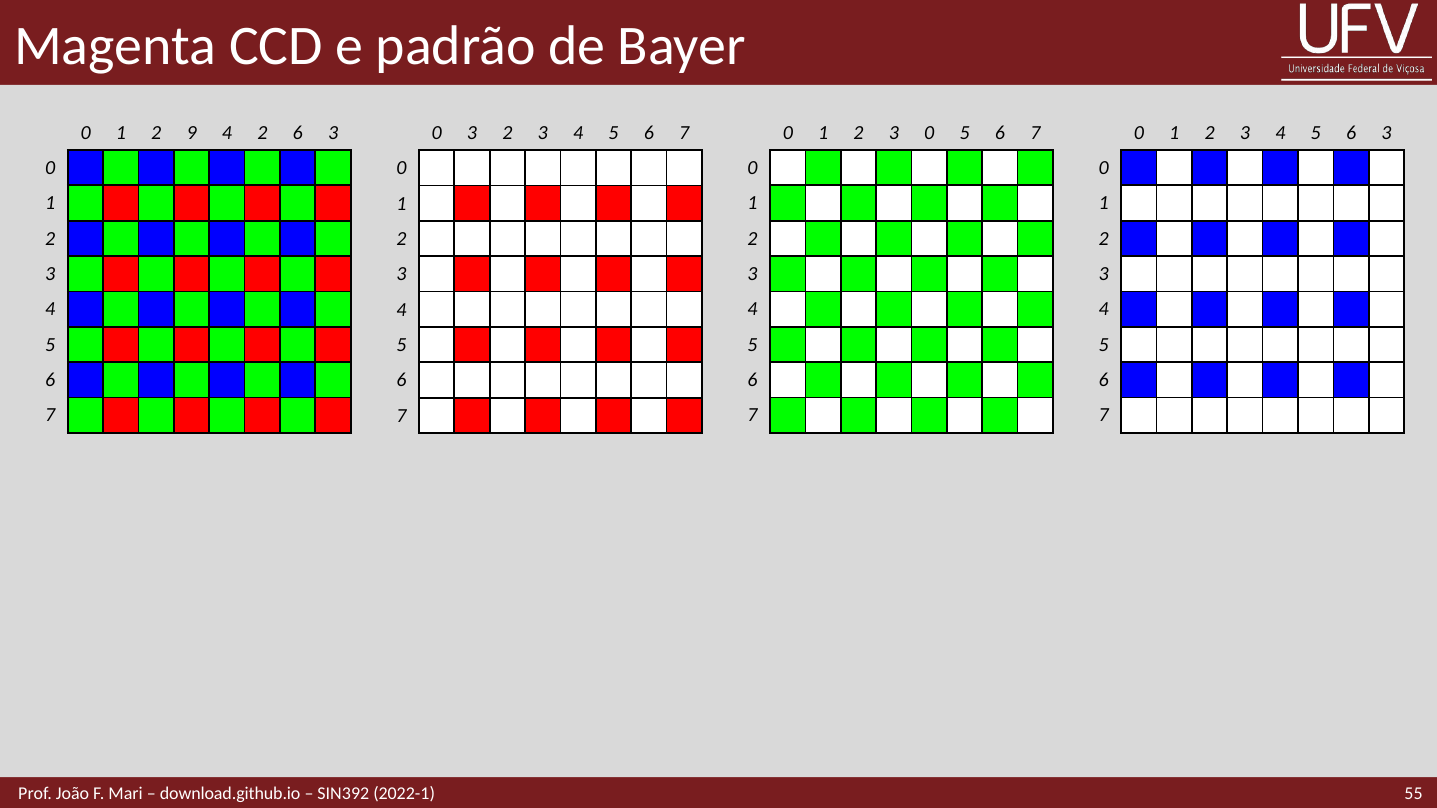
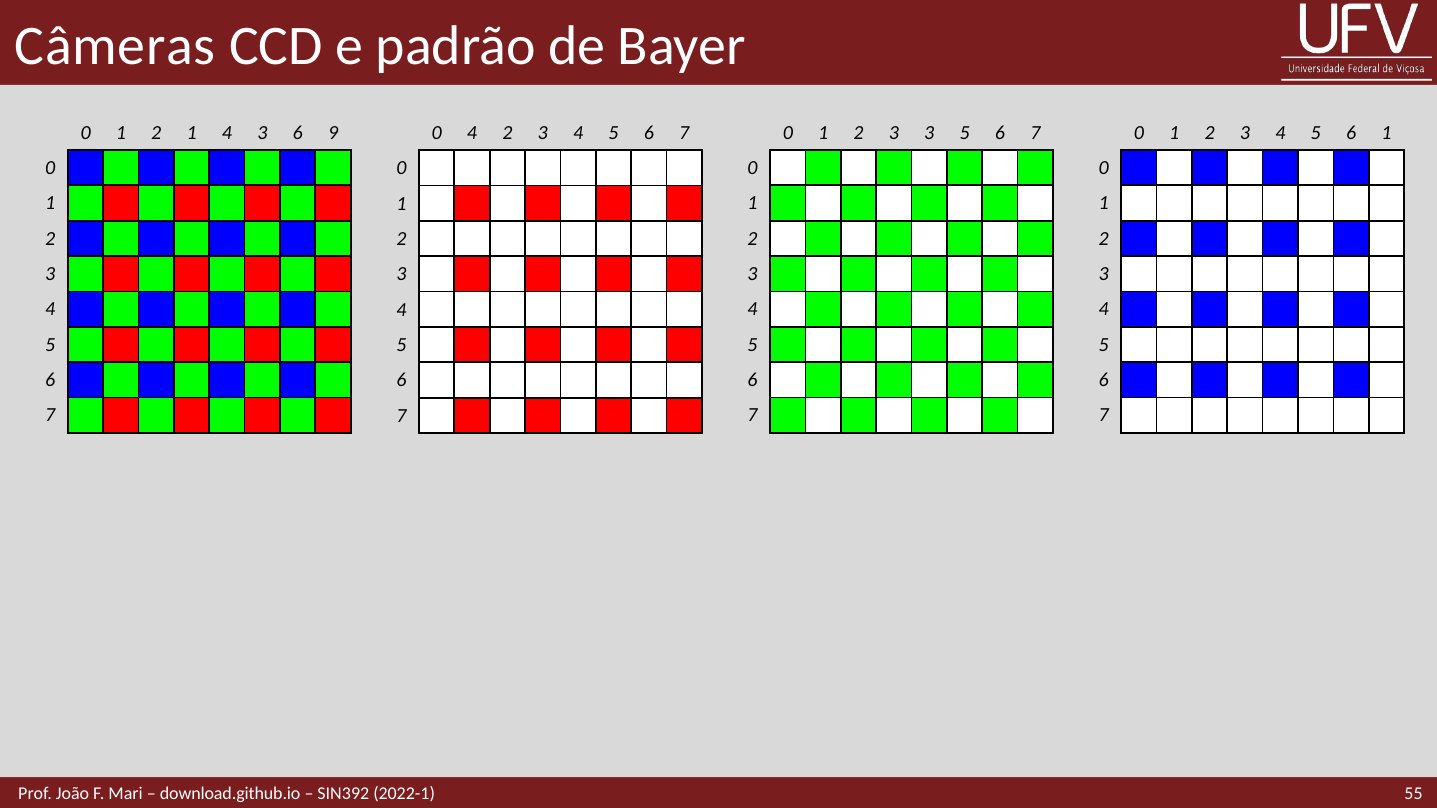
Magenta: Magenta -> Câmeras (115, 46)
2 9: 9 -> 1 (192, 133)
4 2: 2 -> 3 (262, 133)
3: 3 -> 9 (333, 133)
0 3: 3 -> 4 (472, 133)
2 3 0: 0 -> 3 (929, 133)
5 6 3: 3 -> 1 (1386, 133)
